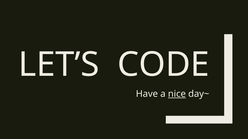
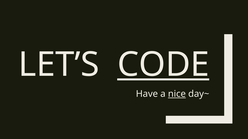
CODE underline: none -> present (163, 65)
